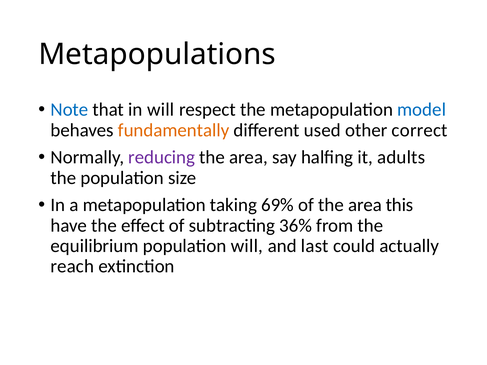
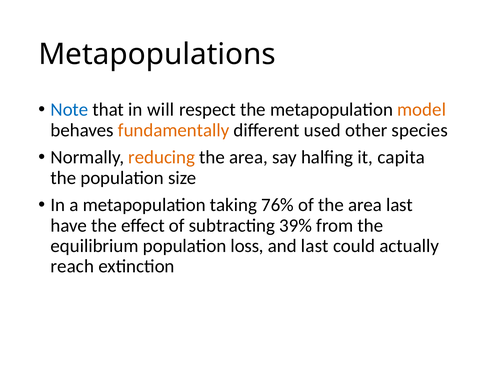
model colour: blue -> orange (422, 110)
correct: correct -> species (420, 130)
reducing colour: purple -> orange (162, 157)
adults: adults -> capita (401, 157)
69%: 69% -> 76% (277, 205)
area this: this -> last (399, 205)
36%: 36% -> 39% (296, 226)
population will: will -> loss (247, 246)
